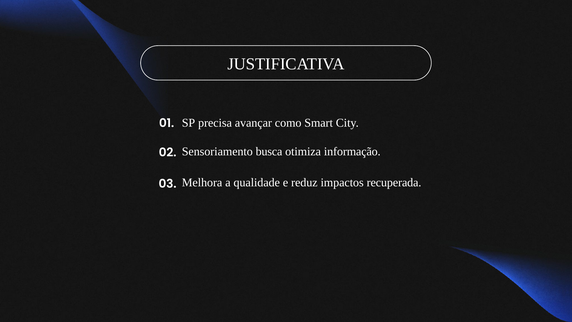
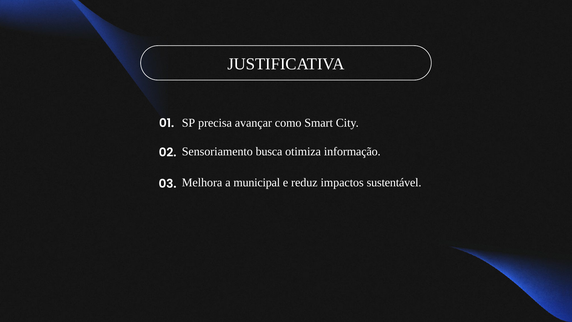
qualidade: qualidade -> municipal (257, 182)
recuperada: recuperada -> sustentável (394, 182)
